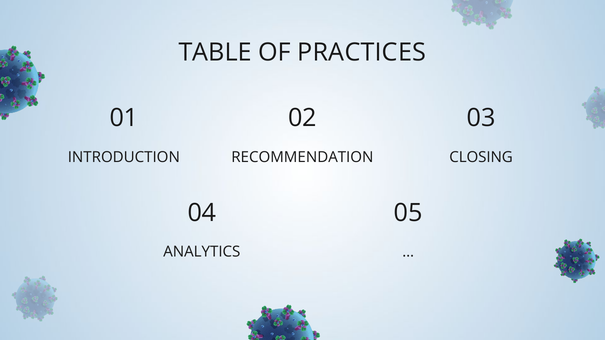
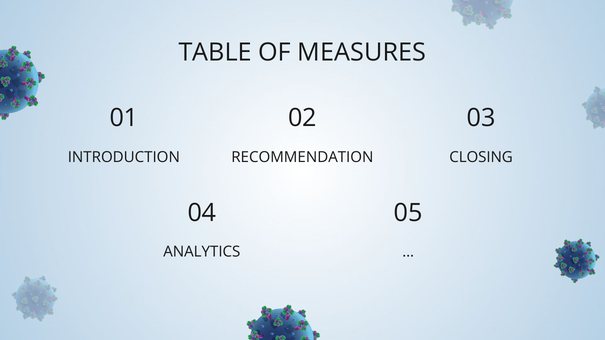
PRACTICES: PRACTICES -> MEASURES (362, 52)
